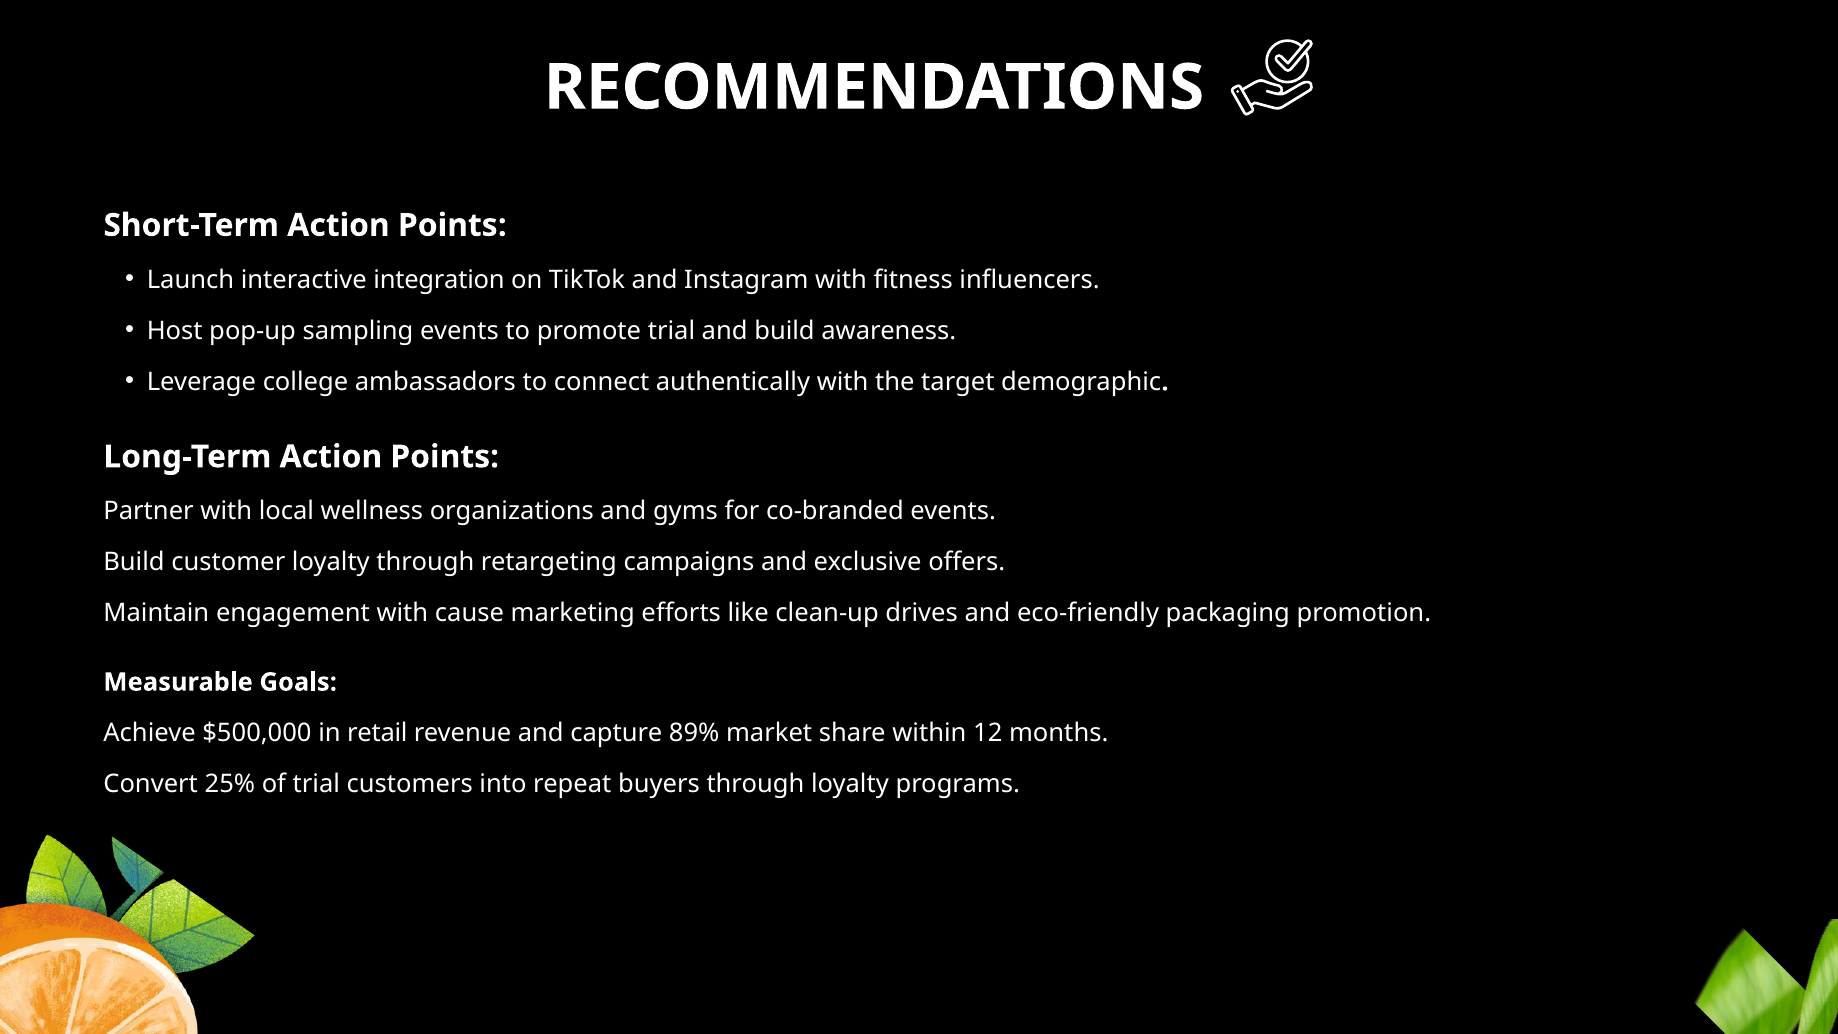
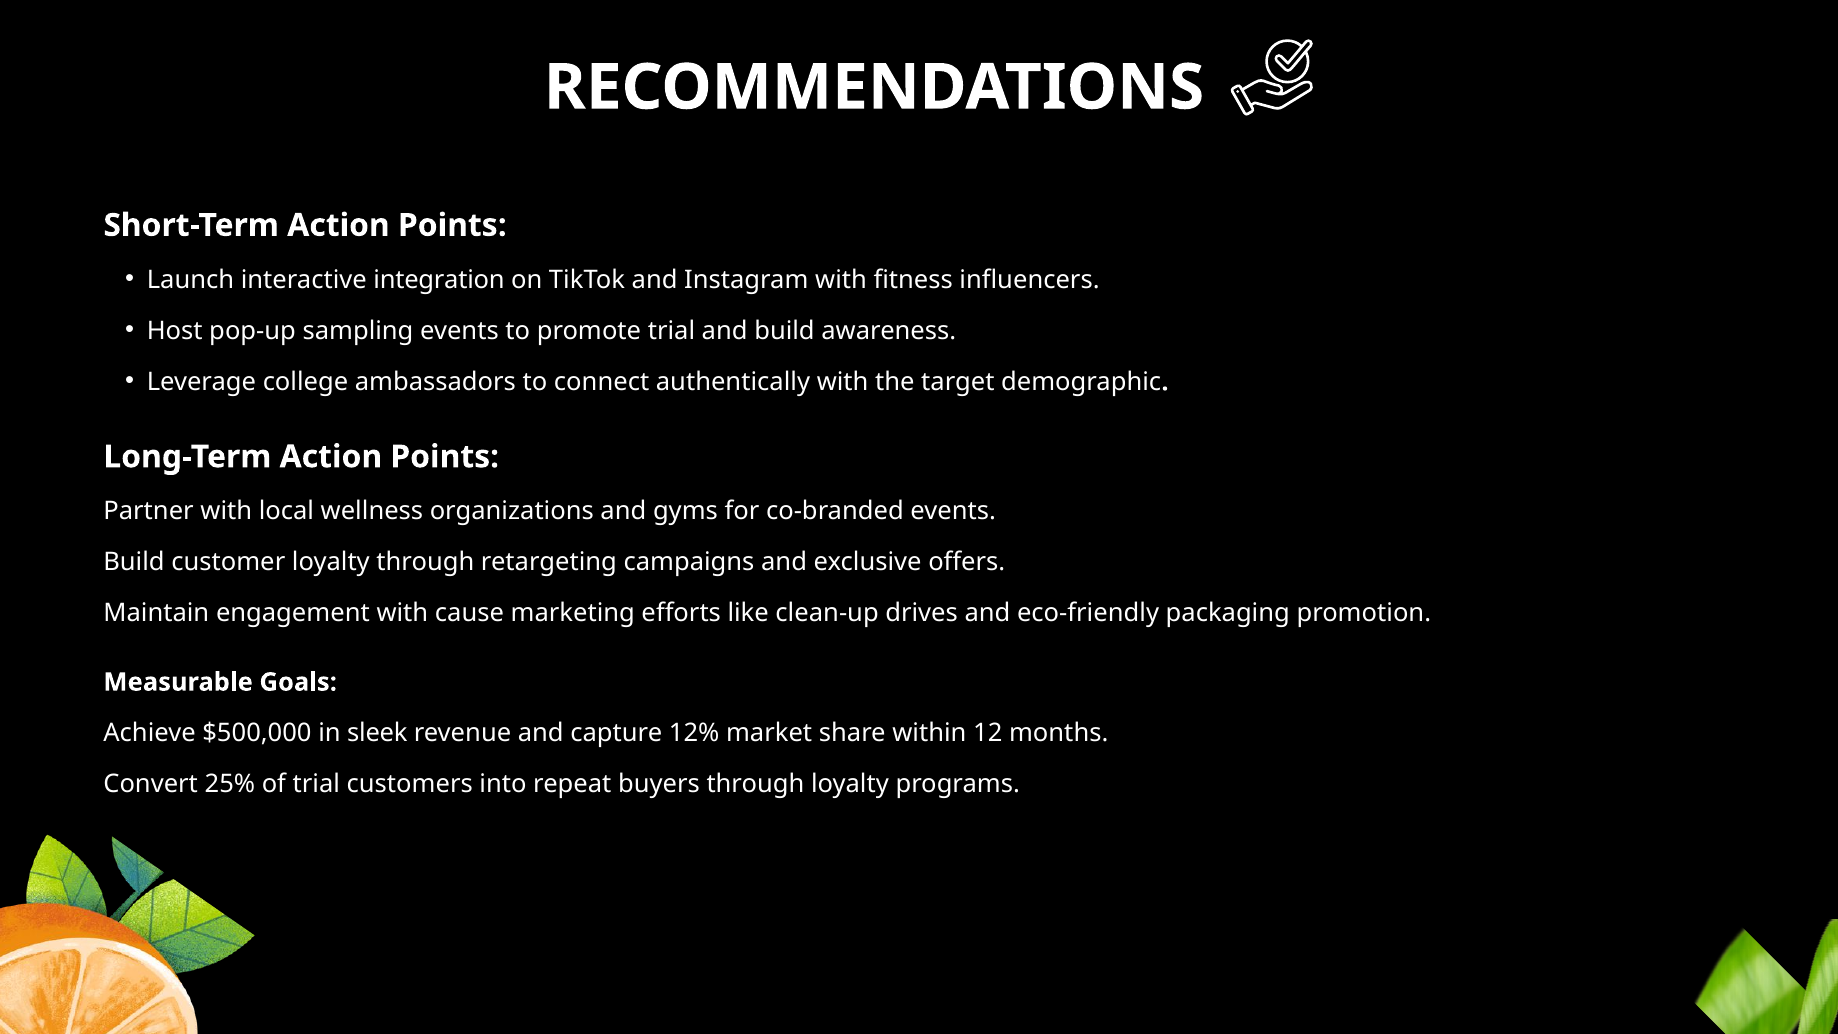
retail: retail -> sleek (377, 733)
89%: 89% -> 12% (694, 733)
